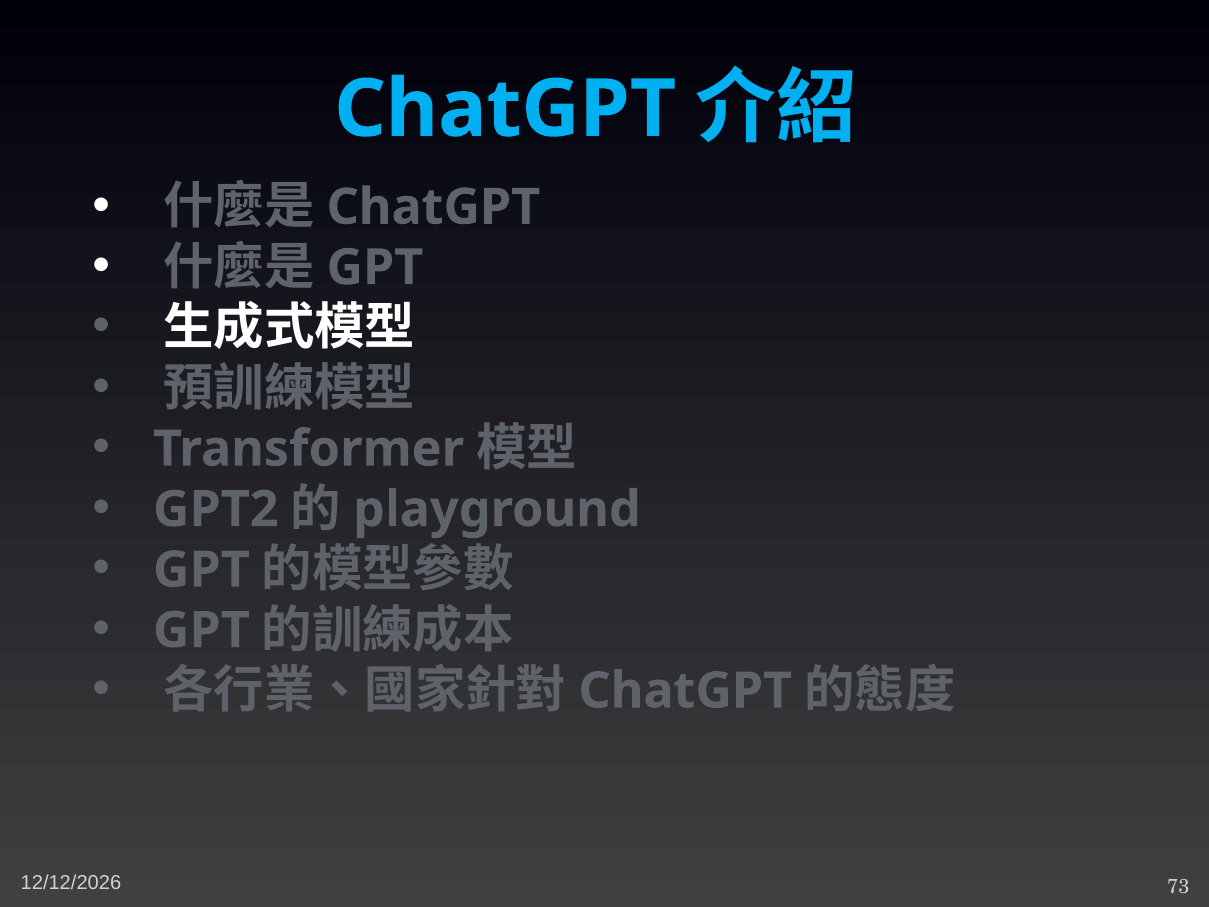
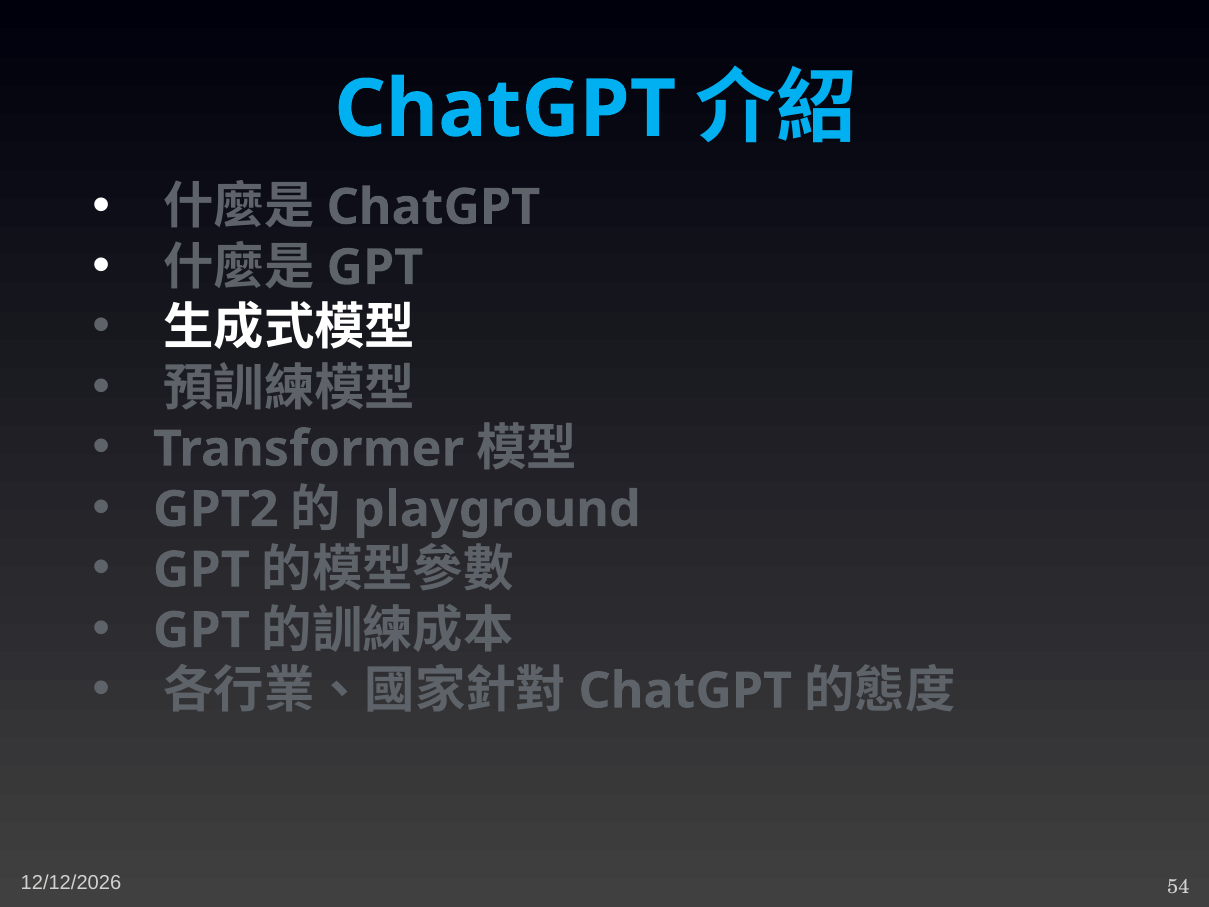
73: 73 -> 54 (1178, 887)
